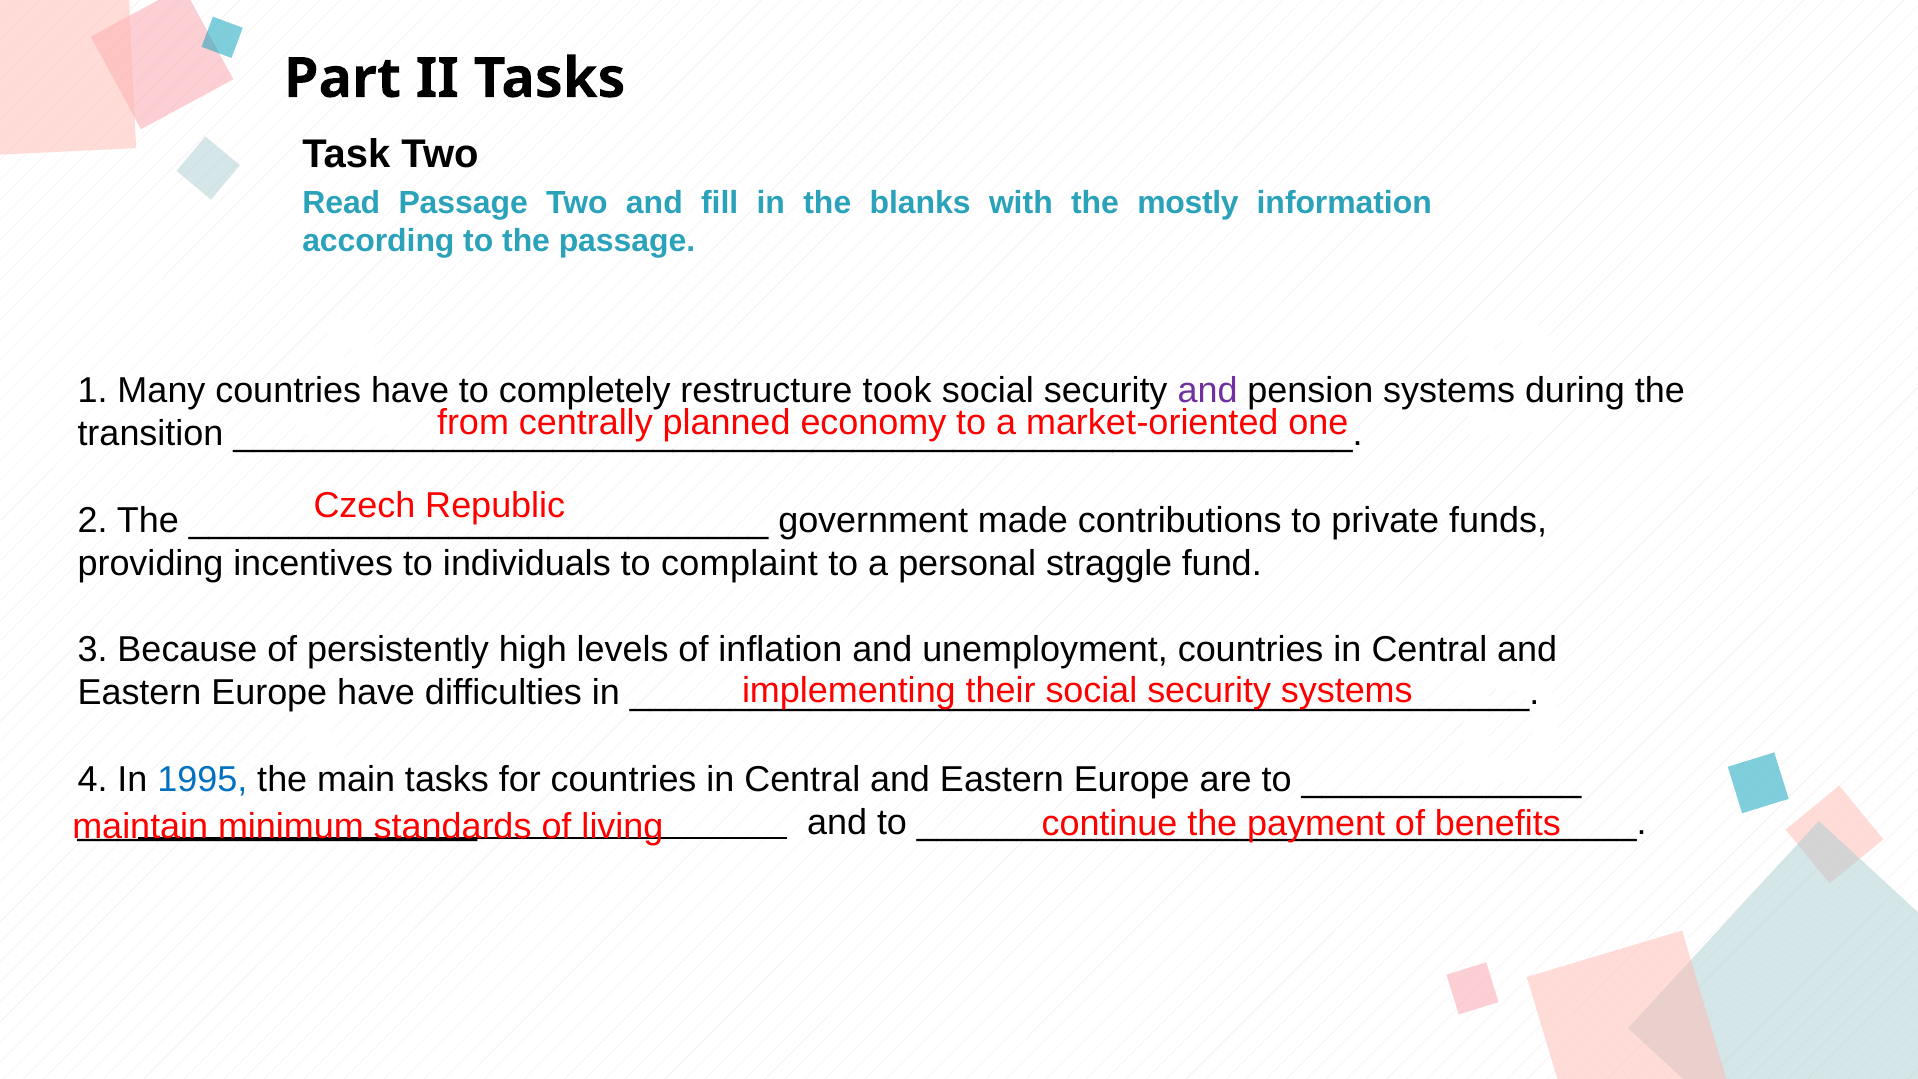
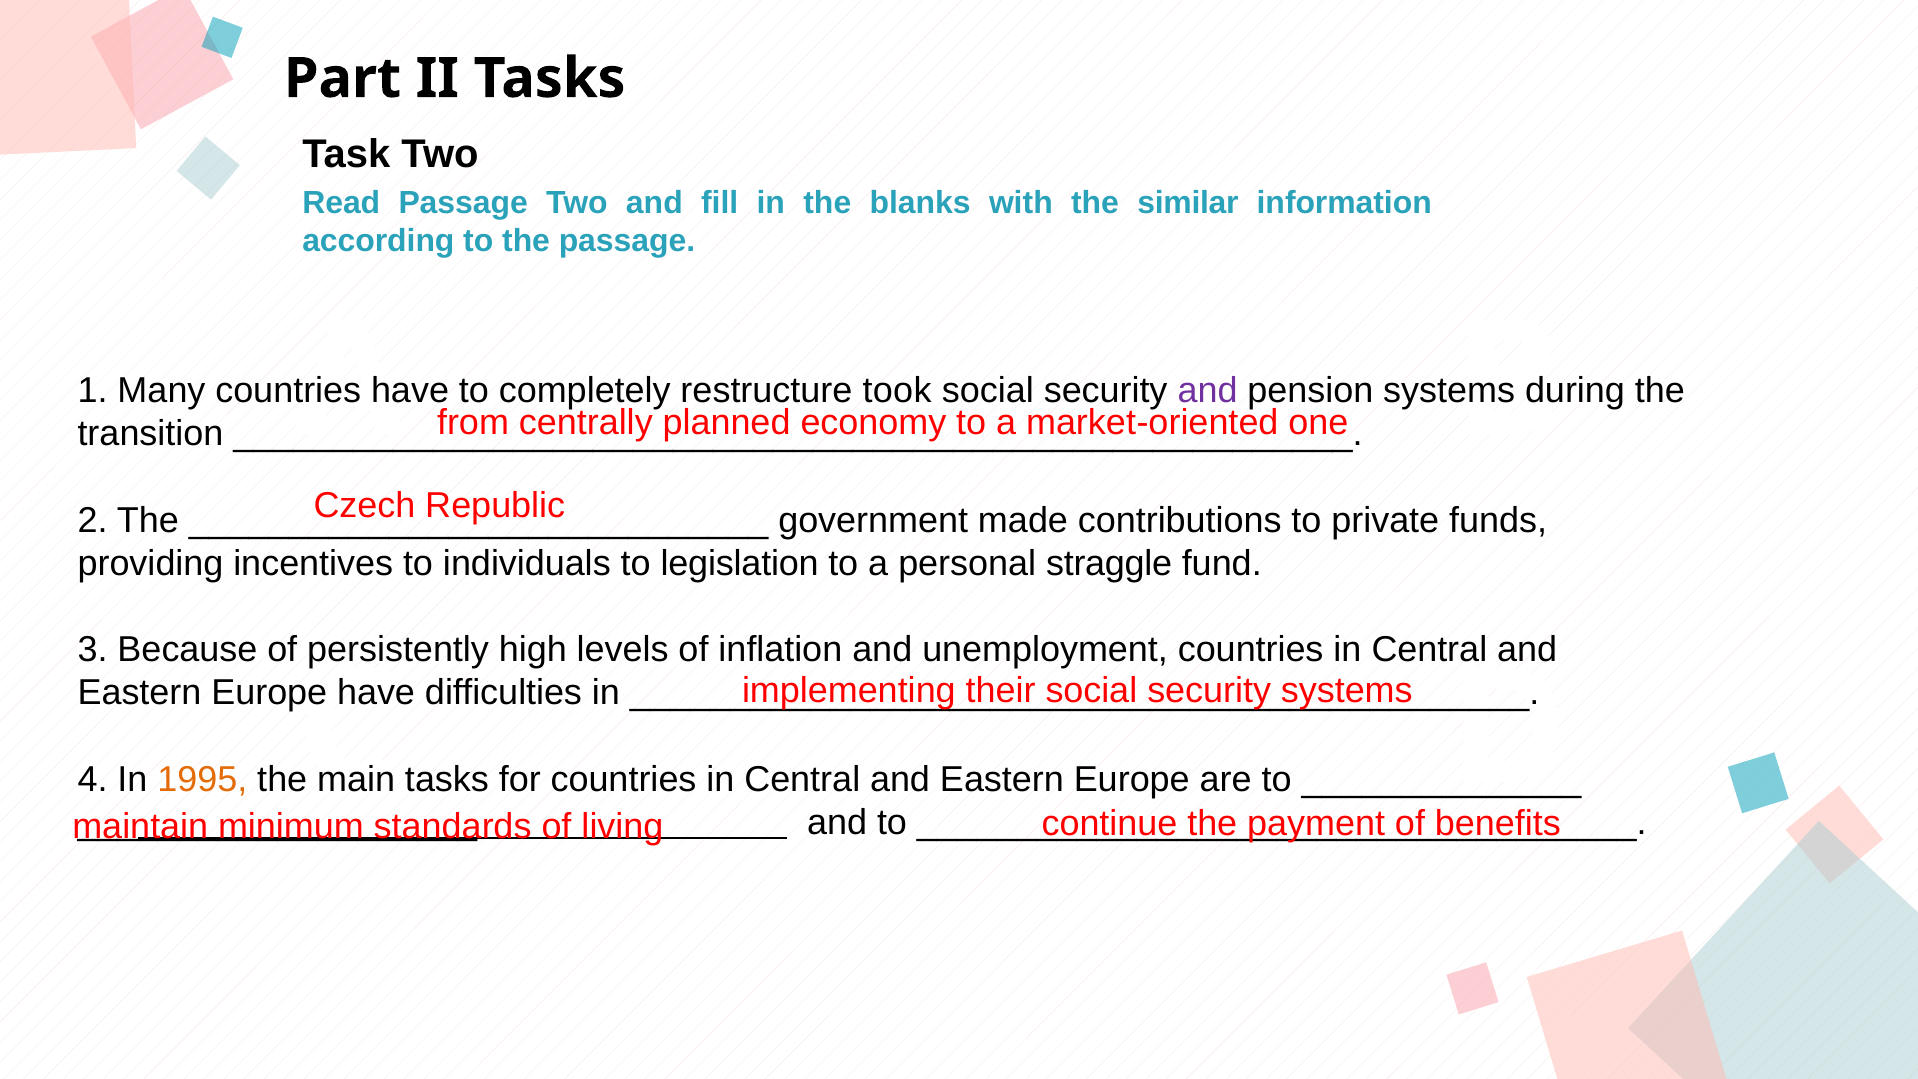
mostly: mostly -> similar (1188, 203)
complaint: complaint -> legislation (740, 563)
1995 colour: blue -> orange (202, 779)
